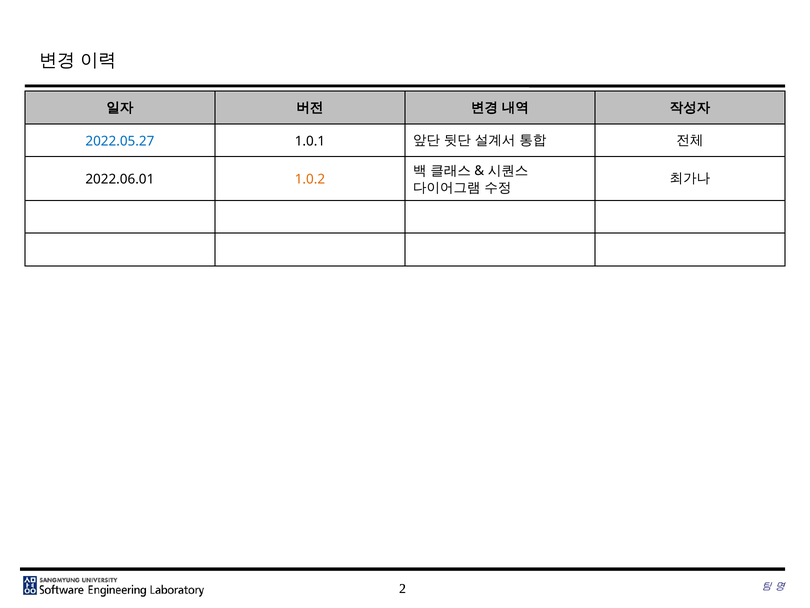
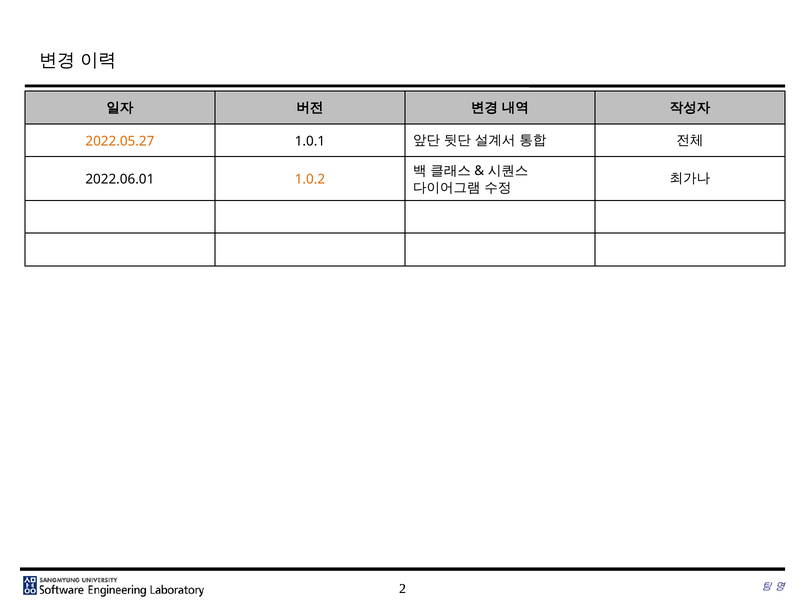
2022.05.27 colour: blue -> orange (120, 141)
